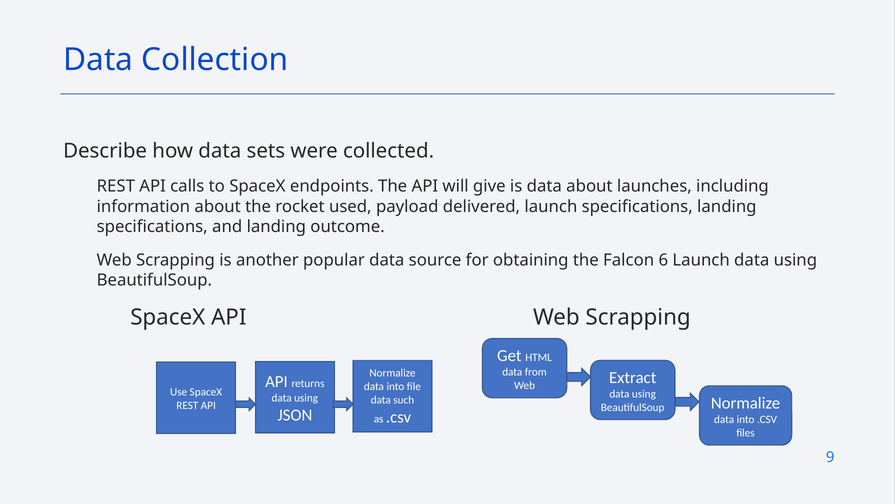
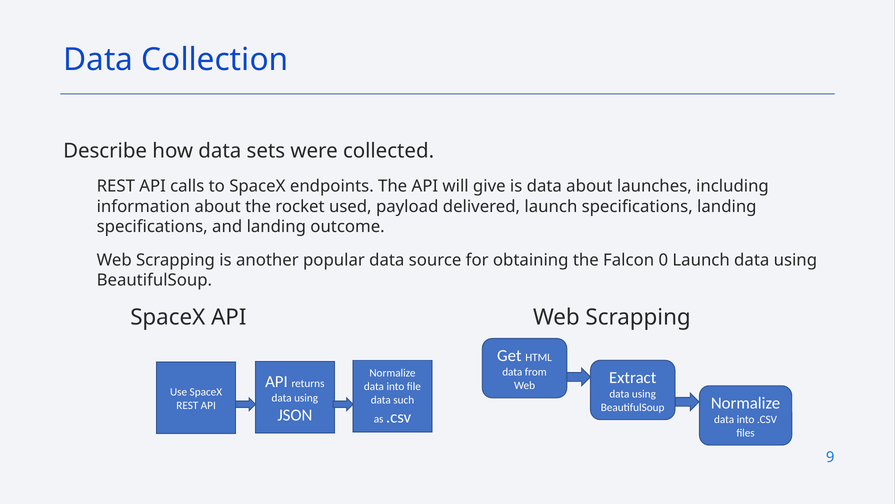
6: 6 -> 0 (663, 260)
